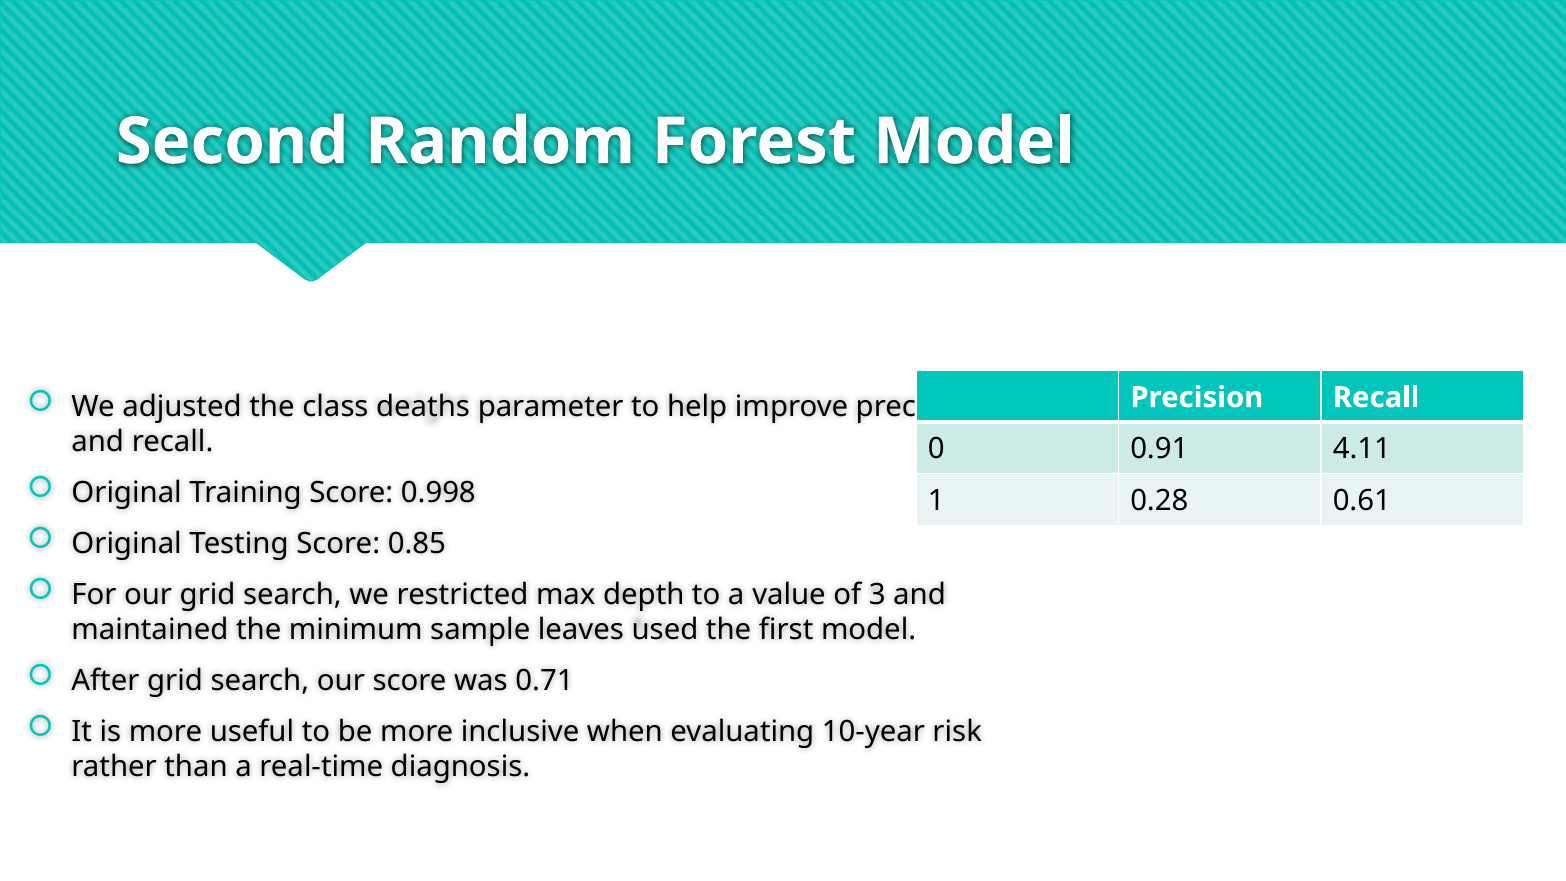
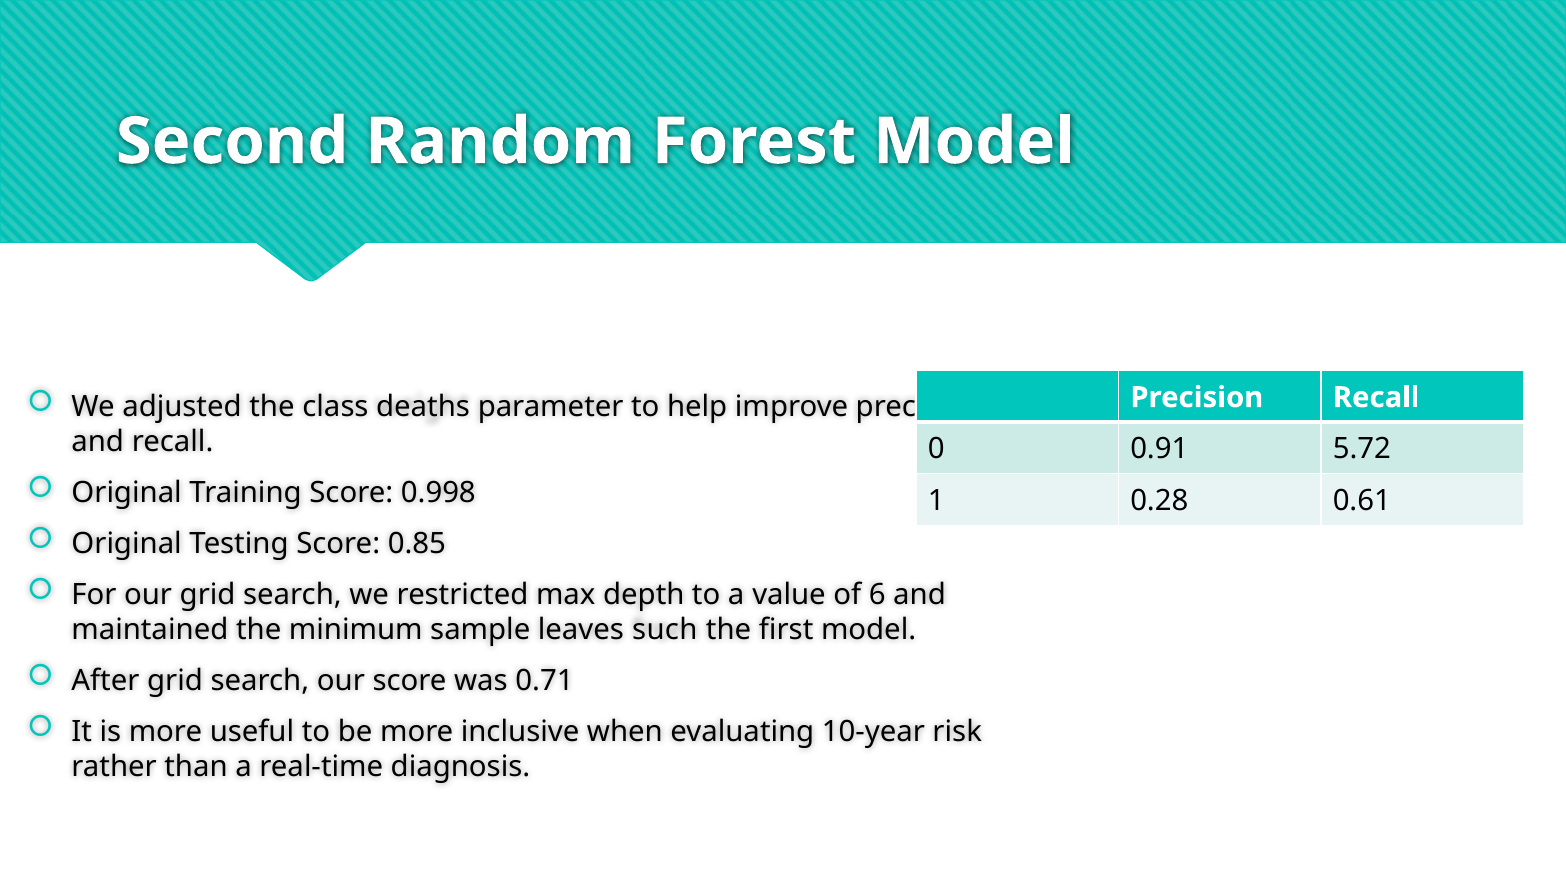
4.11: 4.11 -> 5.72 (1362, 449)
3: 3 -> 6 (877, 595)
used: used -> such (665, 630)
